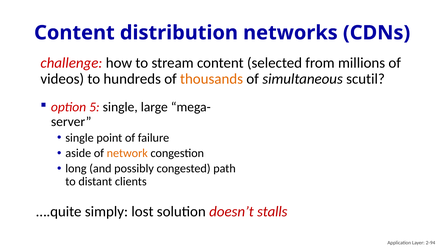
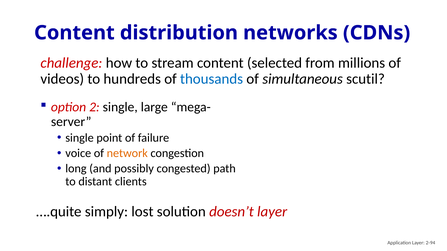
thousands colour: orange -> blue (212, 79)
5: 5 -> 2 (94, 107)
aside: aside -> voice (78, 153)
doesn’t stalls: stalls -> layer (272, 212)
